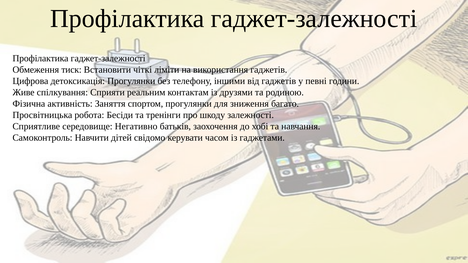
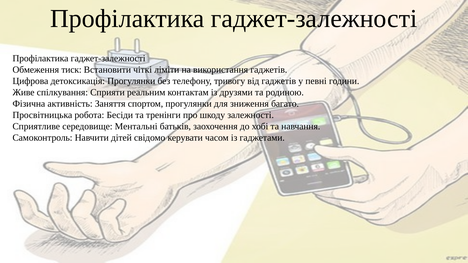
іншими: іншими -> тривогу (230, 81)
Негативно: Негативно -> Ментальні (136, 126)
